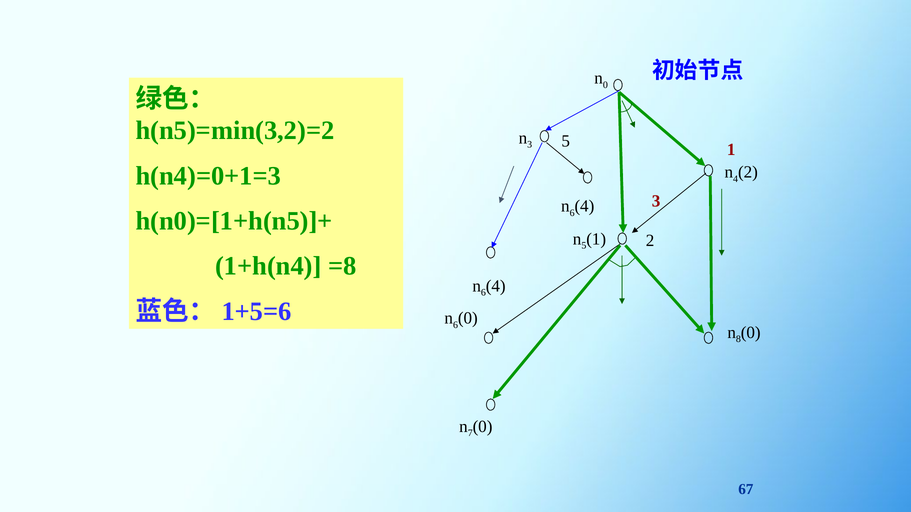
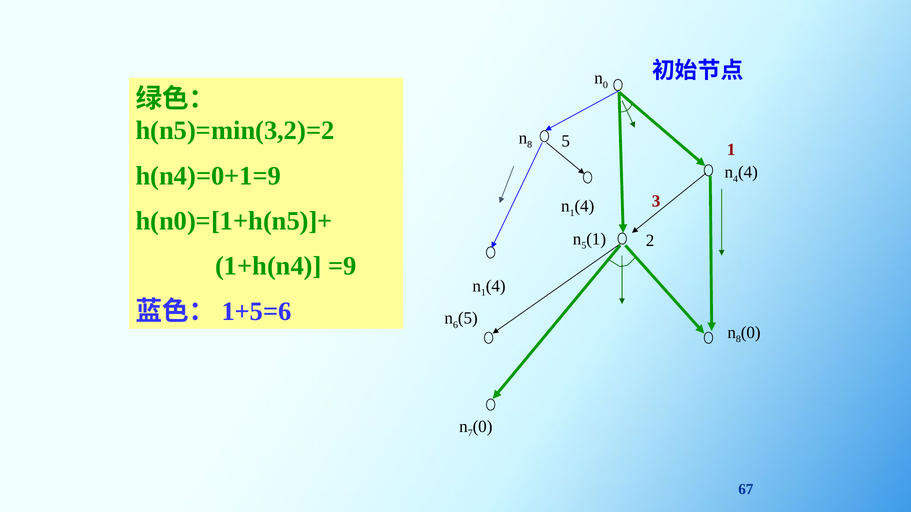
3: 3 -> 8 (530, 145)
h(n4)=0+1=3: h(n4)=0+1=3 -> h(n4)=0+1=9 (208, 176)
2: 2 -> 4 (748, 172)
6: 6 -> 1 (572, 213)
=8: =8 -> =9 (342, 266)
6: 6 -> 1 (483, 293)
0: 0 -> 5 (468, 319)
